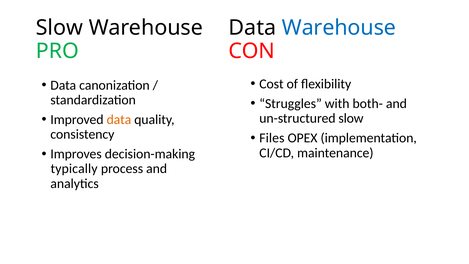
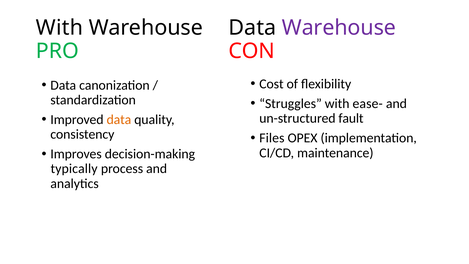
Slow: Slow -> With (59, 28)
Warehouse colour: blue -> purple (339, 28)
both-: both- -> ease- (368, 104)
un-structured slow: slow -> fault (351, 118)
